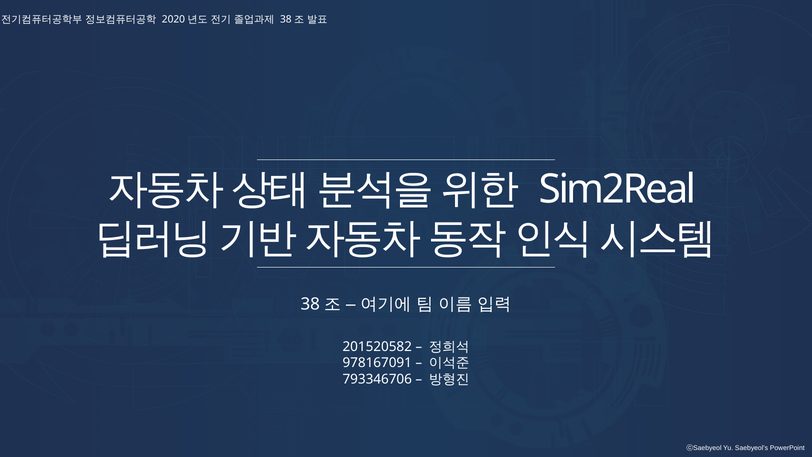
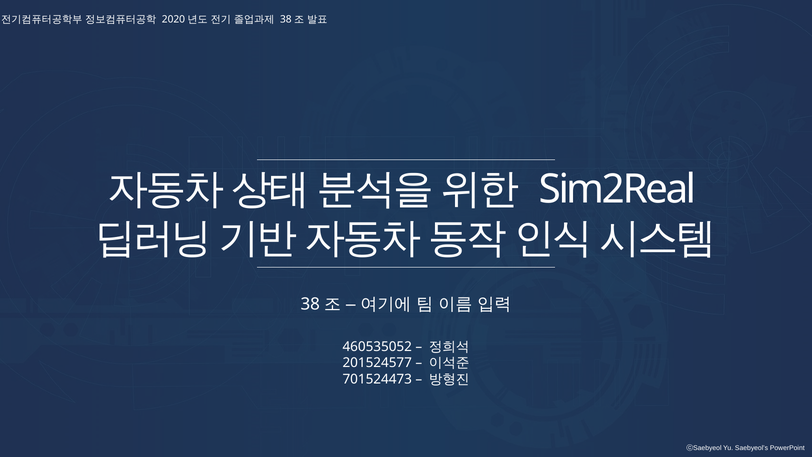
201520582: 201520582 -> 460535052 (377, 346)
978167091: 978167091 -> 201524577 (377, 363)
793346706: 793346706 -> 701524473 (377, 379)
